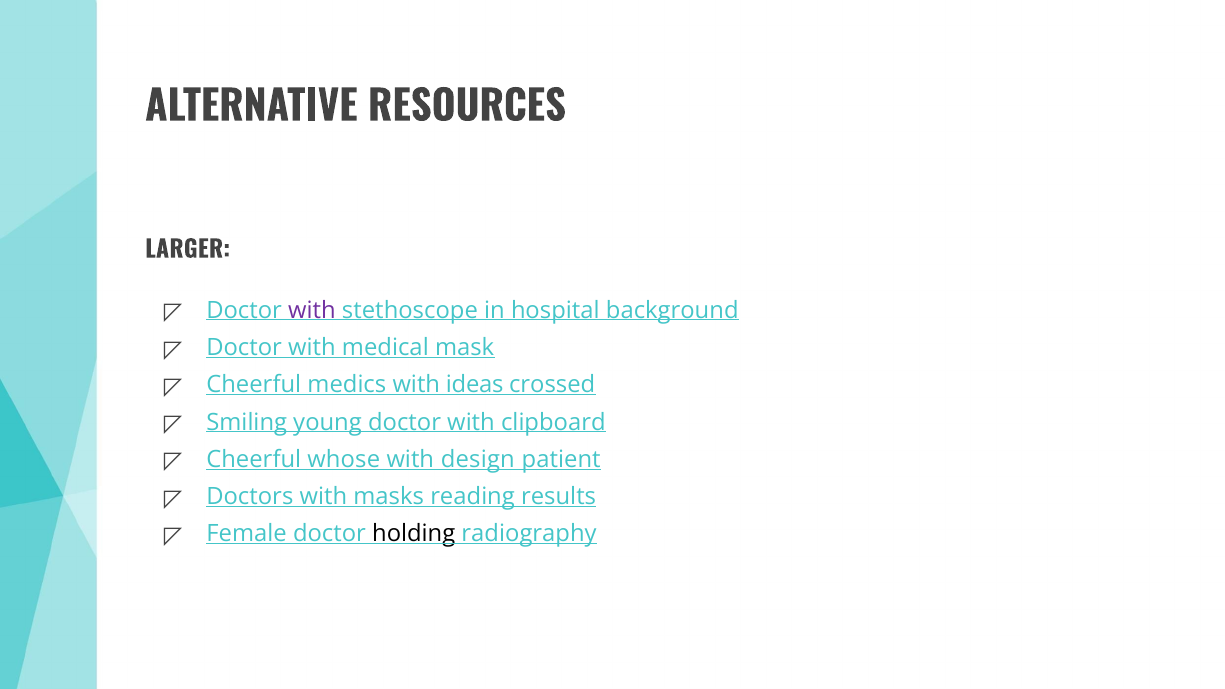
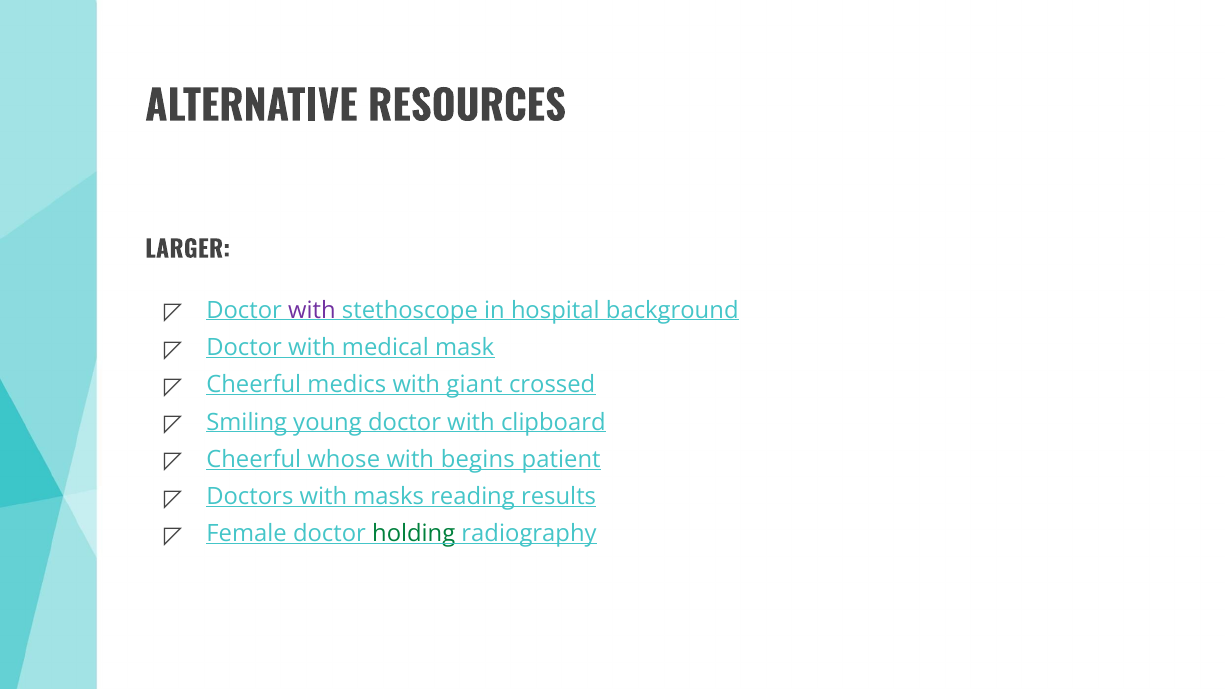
ideas: ideas -> giant (475, 385)
design: design -> begins (478, 460)
holding colour: black -> green (414, 534)
